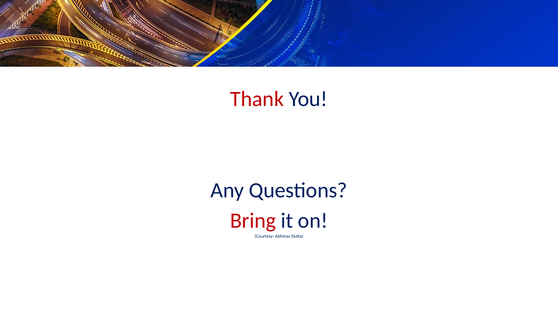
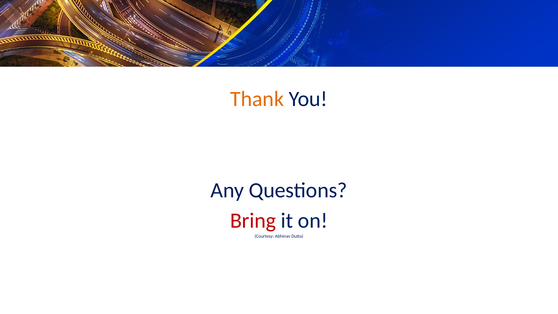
Thank colour: red -> orange (257, 99)
